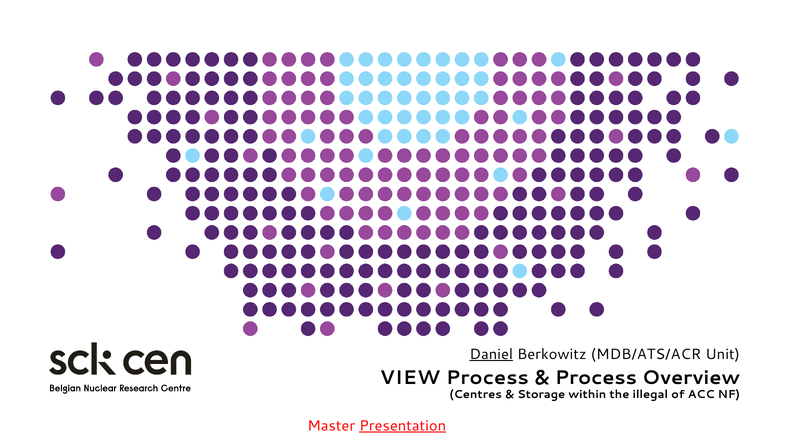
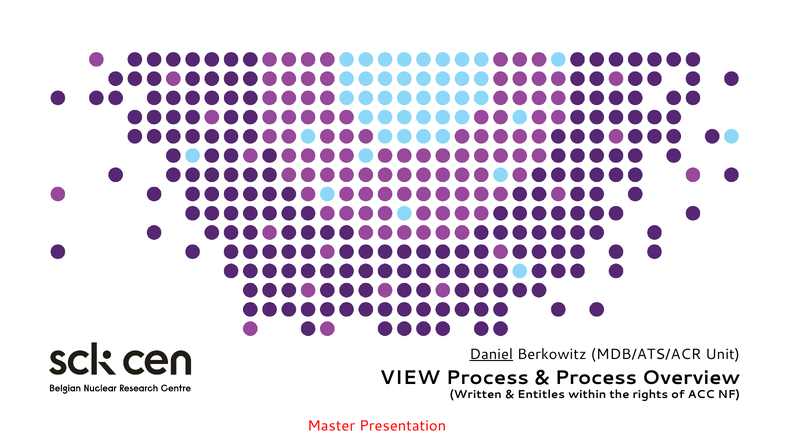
Centres: Centres -> Written (476, 395)
Storage: Storage -> Entitles (541, 395)
illegal: illegal -> rights (650, 395)
Presentation underline: present -> none (403, 426)
